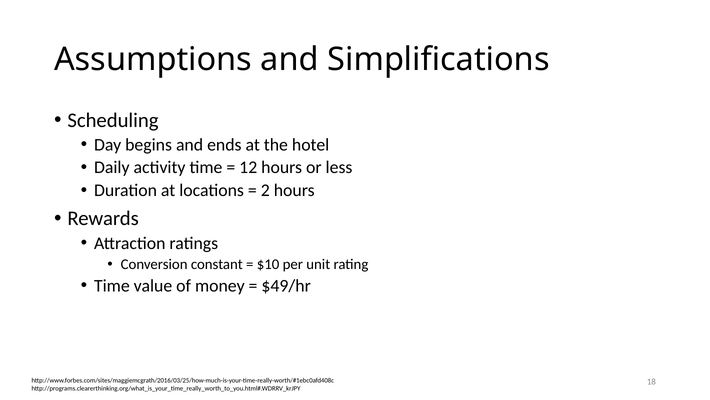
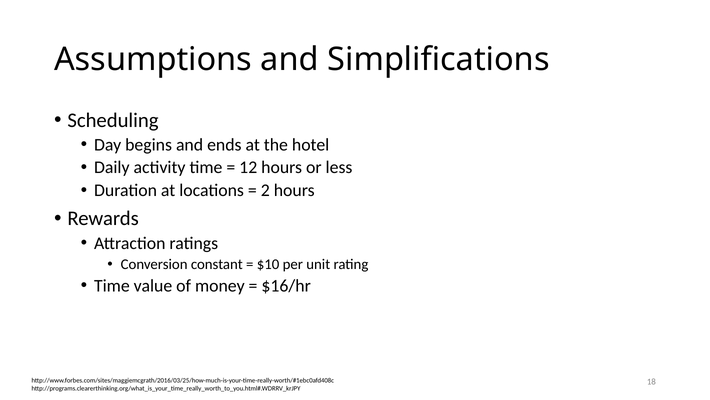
$49/hr: $49/hr -> $16/hr (286, 285)
